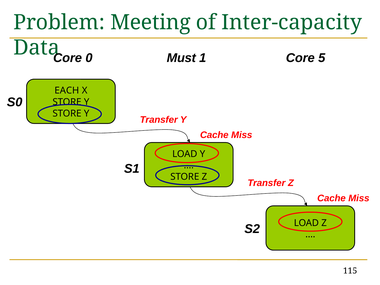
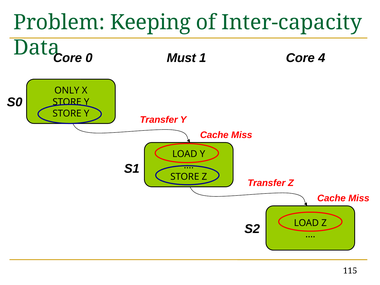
Meeting: Meeting -> Keeping (150, 22)
5: 5 -> 4 (322, 58)
EACH: EACH -> ONLY (67, 91)
